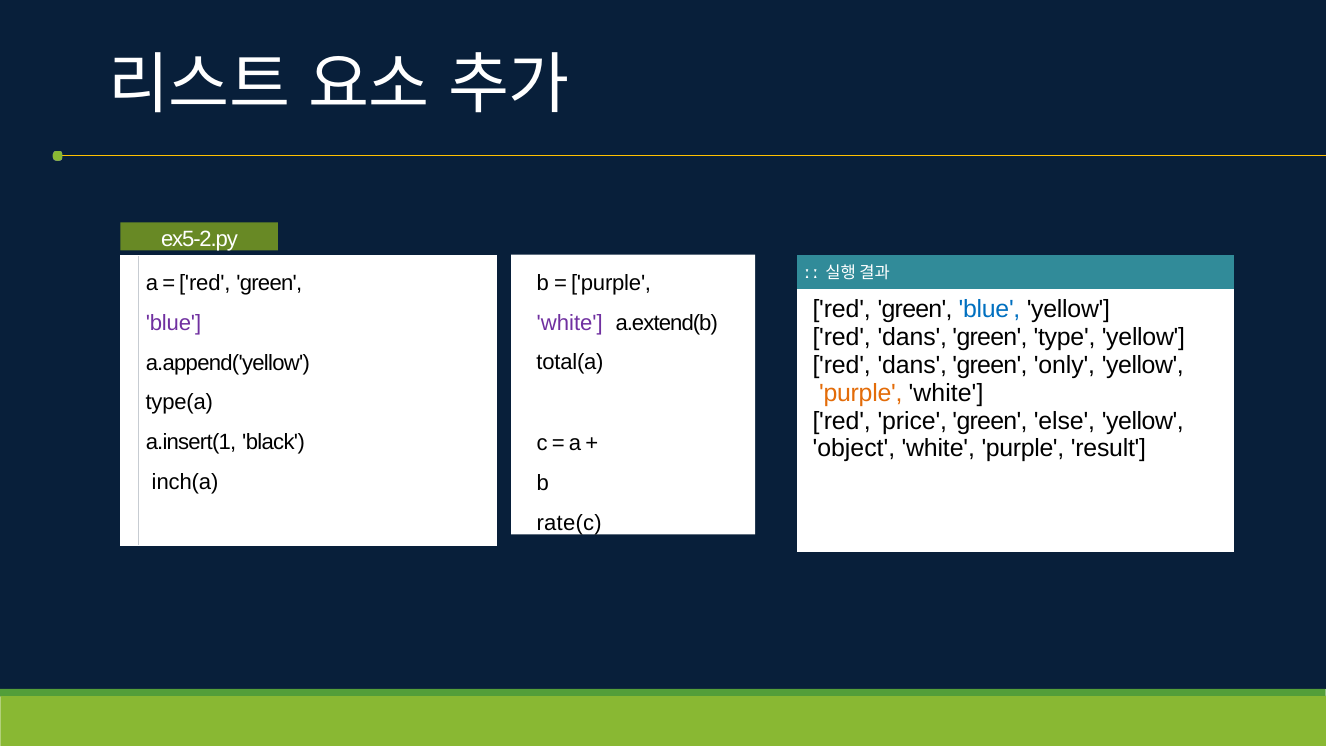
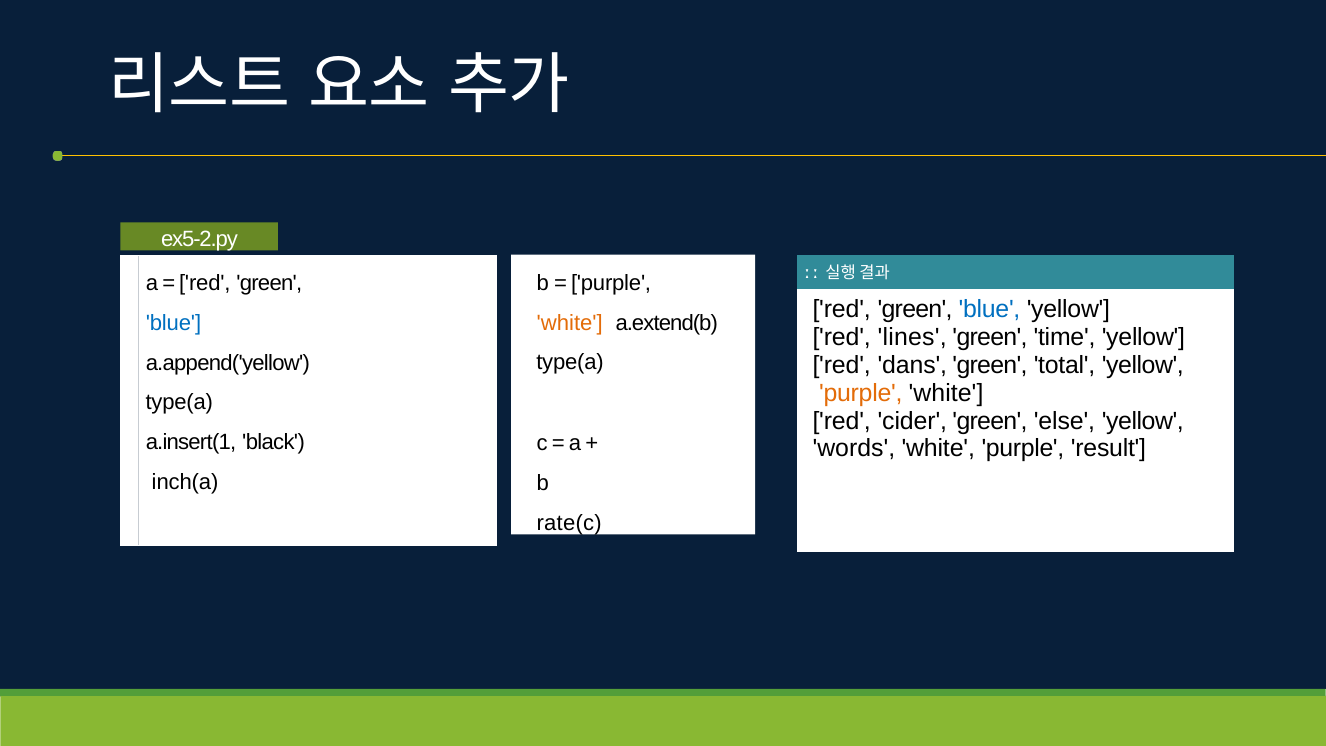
white colour: purple -> orange (570, 323)
blue colour: purple -> blue (173, 323)
dans: dans -> lines (912, 337)
type: type -> time (1065, 337)
total(a: total(a -> type(a (570, 363)
only: only -> total (1065, 365)
price: price -> cider (912, 421)
object: object -> words (854, 449)
